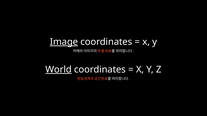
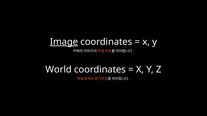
World underline: present -> none (59, 70)
